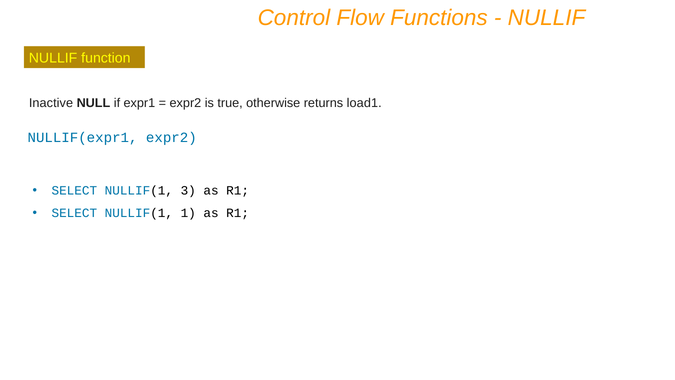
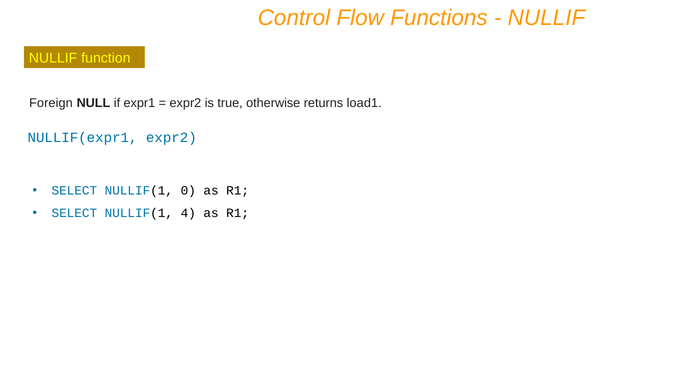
Inactive: Inactive -> Foreign (51, 103)
3: 3 -> 0 (188, 190)
1: 1 -> 4 (188, 213)
